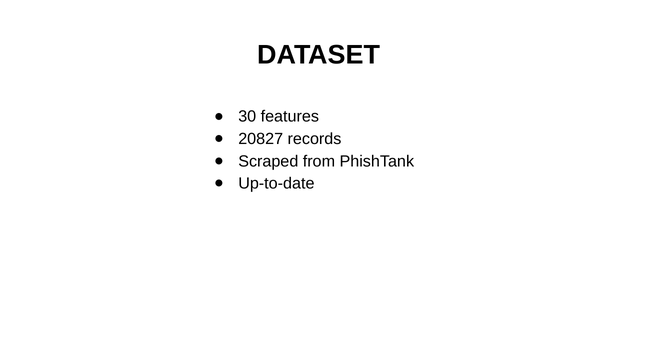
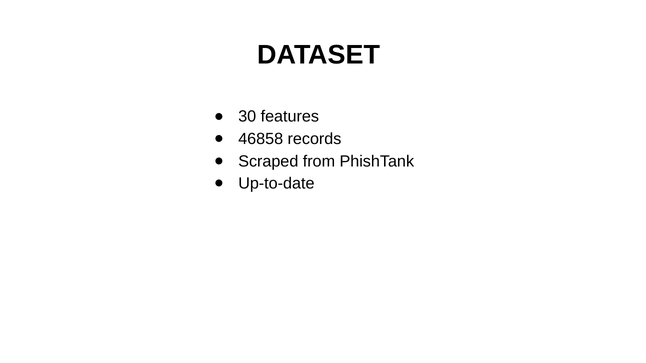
20827: 20827 -> 46858 (261, 139)
